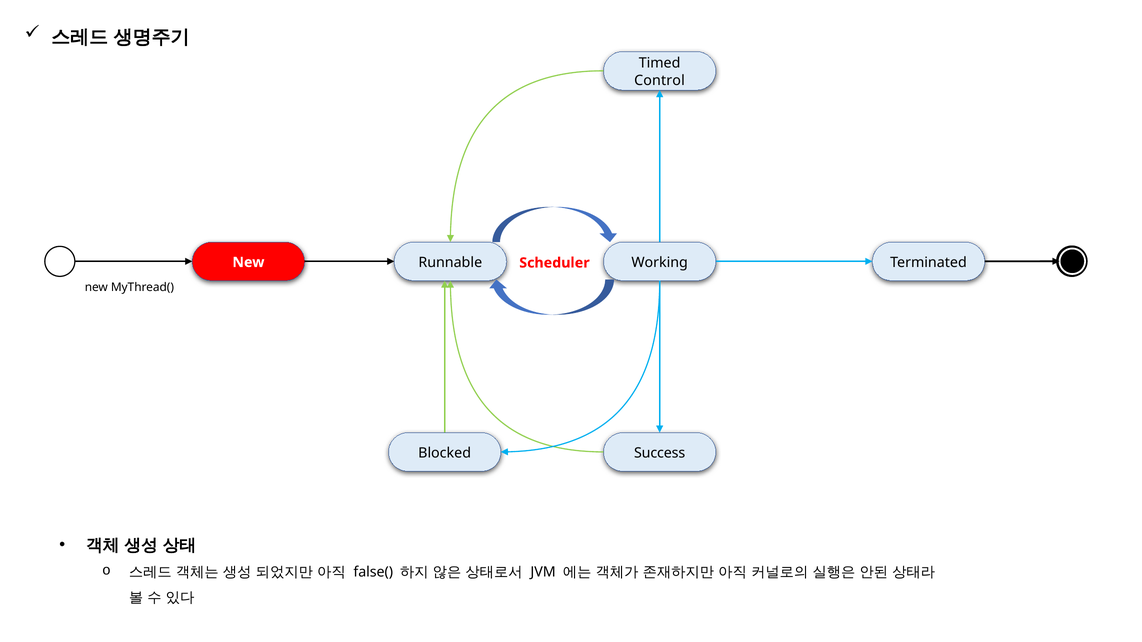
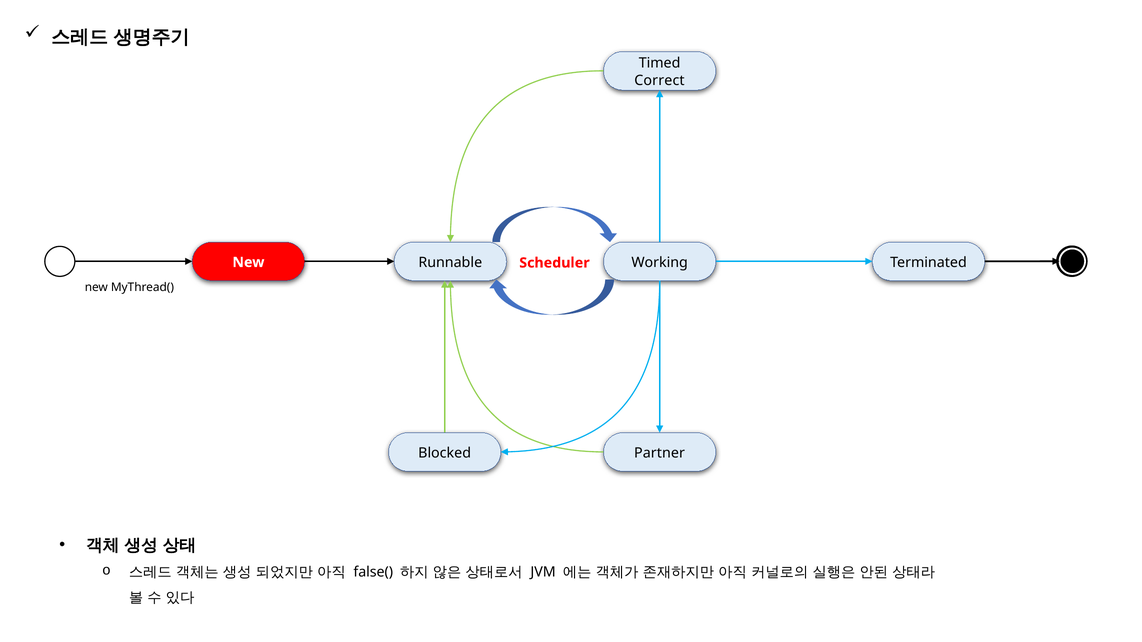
Control: Control -> Correct (659, 80)
Success: Success -> Partner (660, 453)
